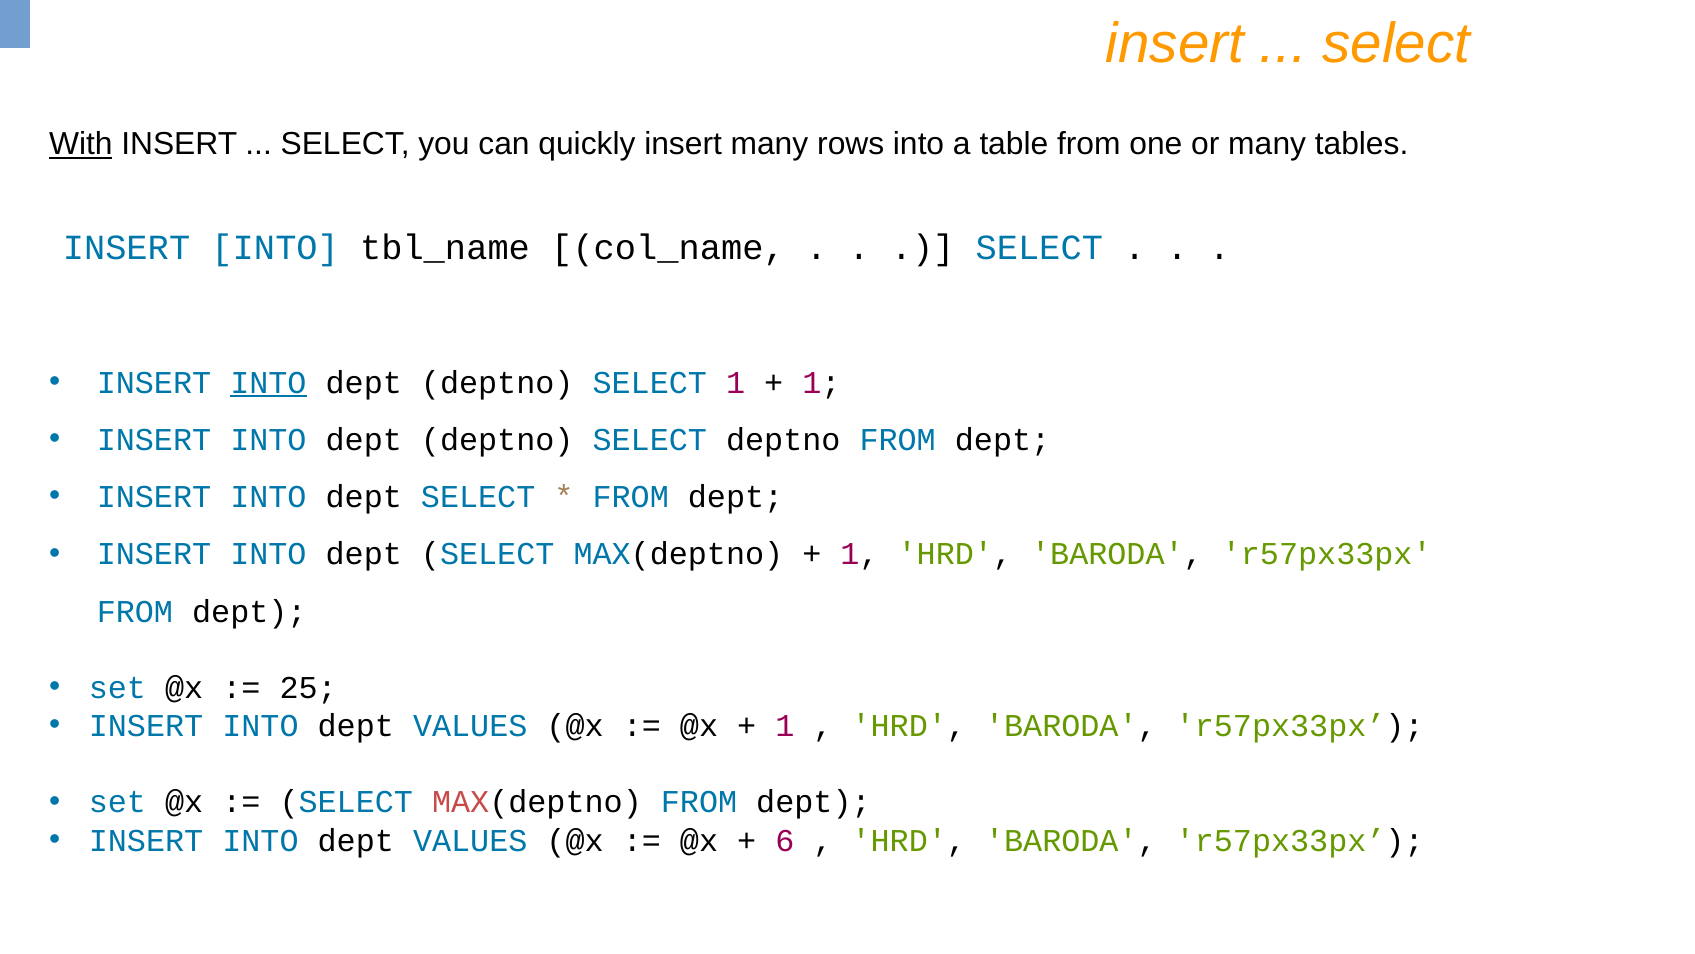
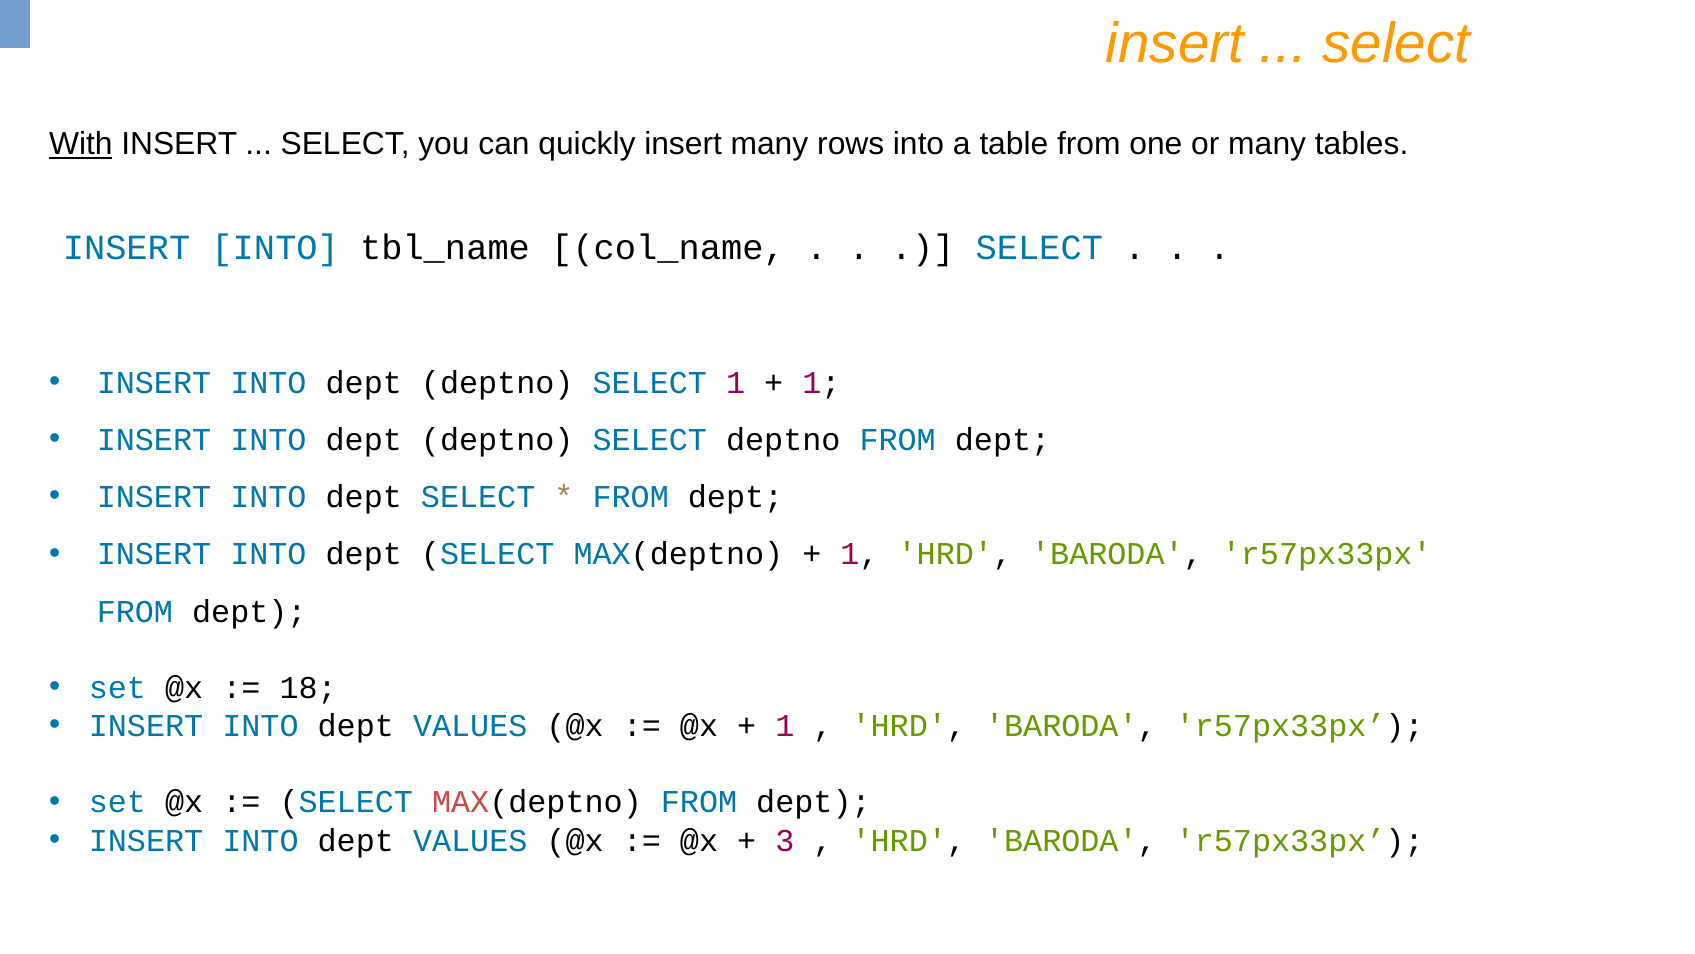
INTO underline: present -> none (268, 382)
25: 25 -> 18 (308, 688)
6: 6 -> 3 (785, 840)
